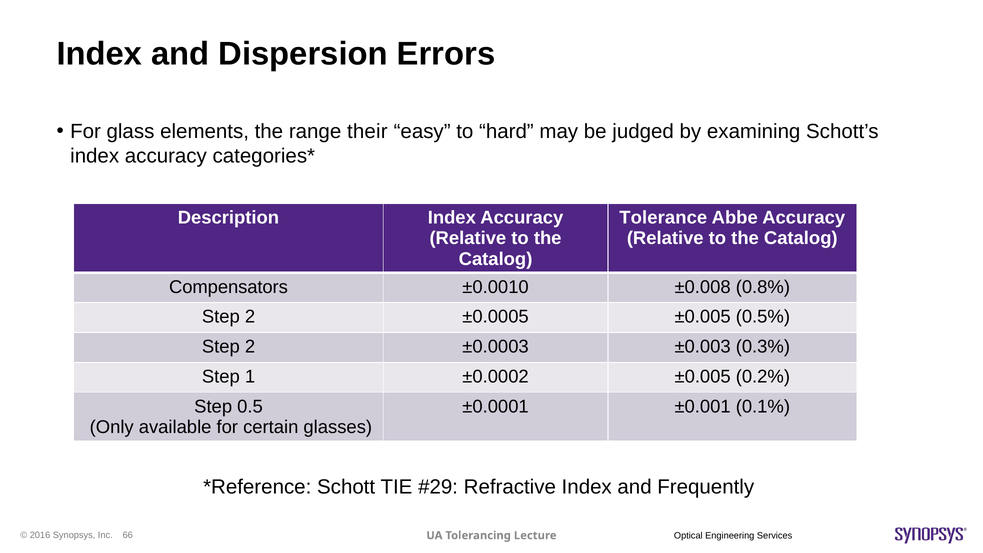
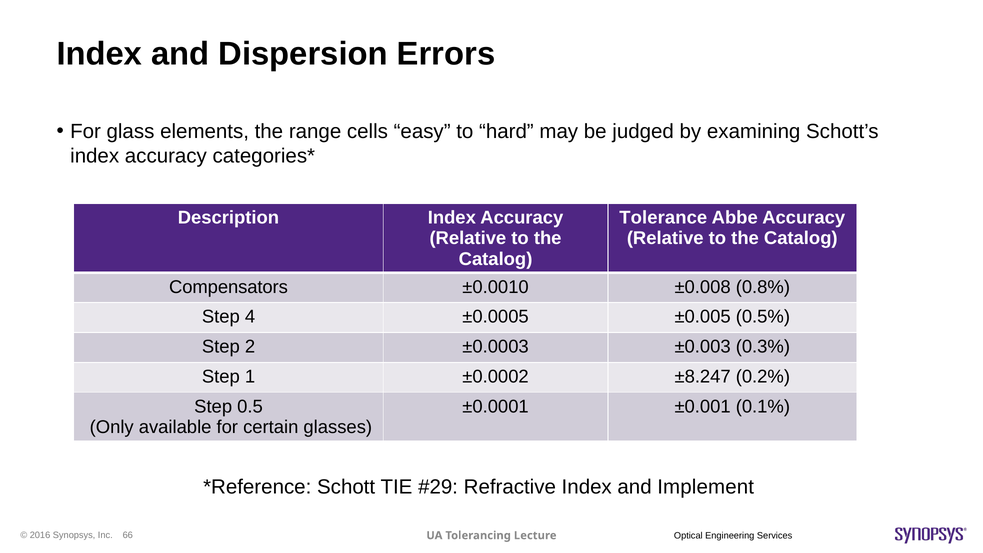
their: their -> cells (367, 131)
2: 2 -> 4 (250, 317)
±0.0002 ±0.005: ±0.005 -> ±8.247 (703, 377)
Frequently: Frequently -> Implement (706, 487)
